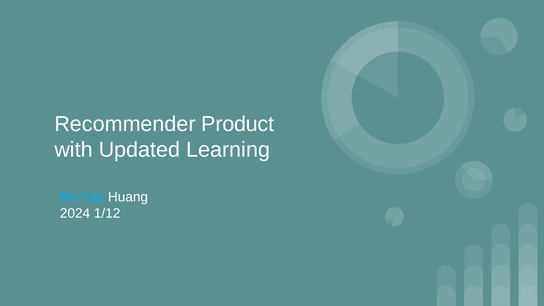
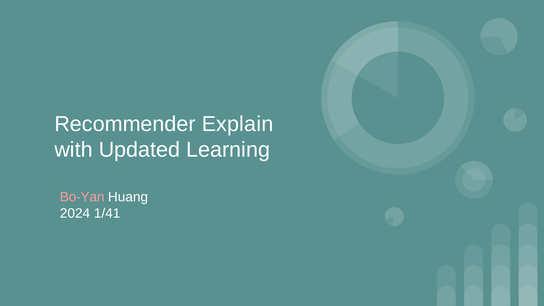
Product: Product -> Explain (238, 124)
Bo-Yan colour: light blue -> pink (82, 197)
1/12: 1/12 -> 1/41 (107, 213)
